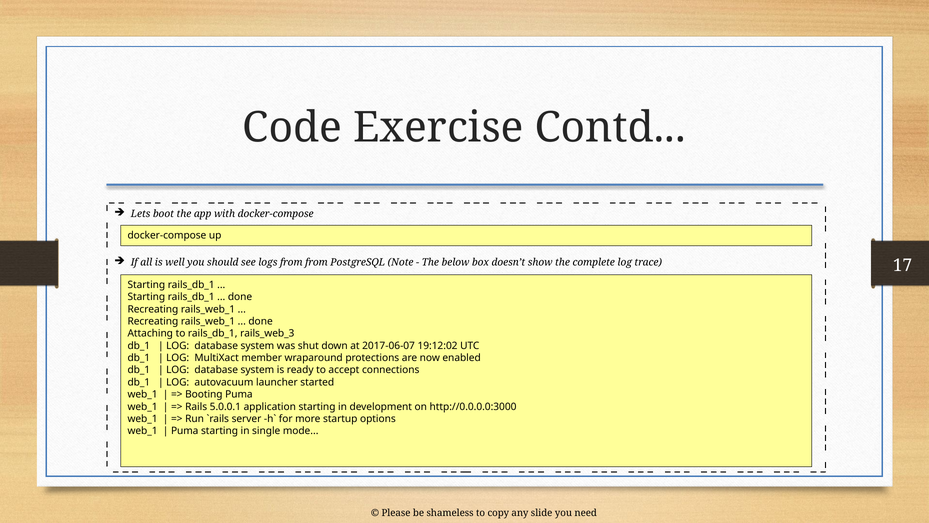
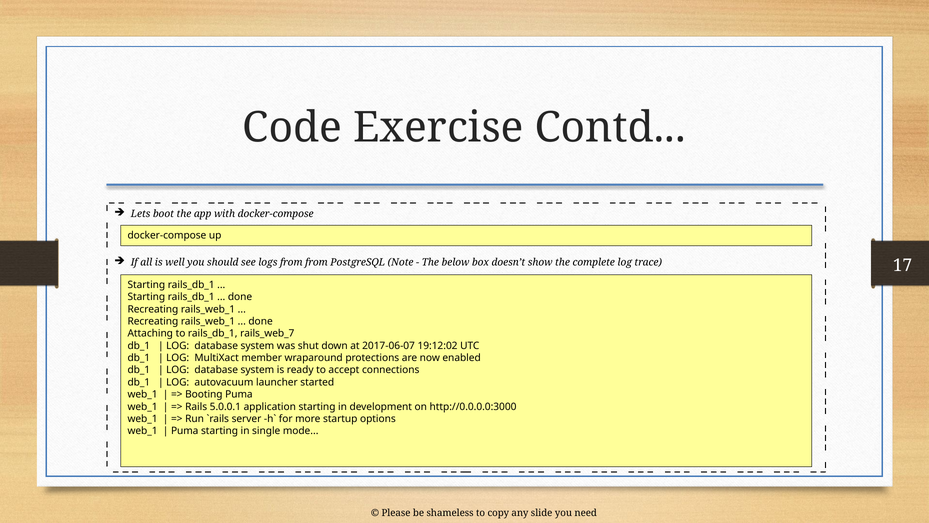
rails_web_3: rails_web_3 -> rails_web_7 (267, 333)
